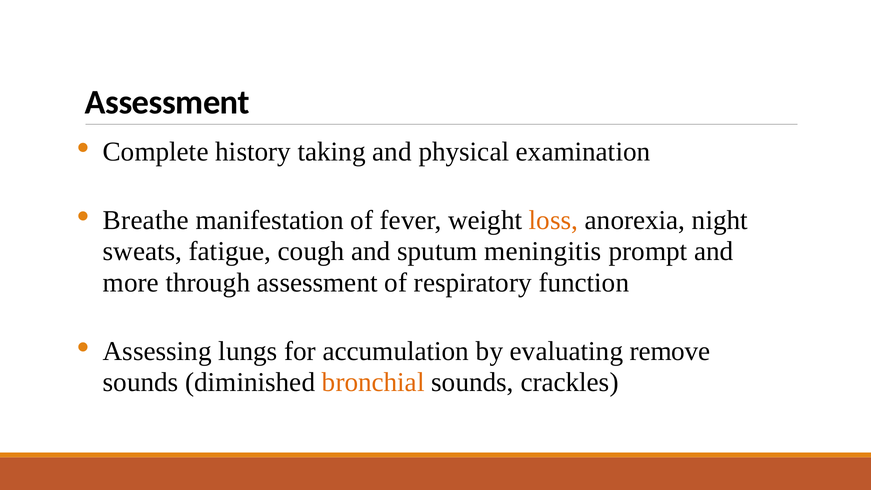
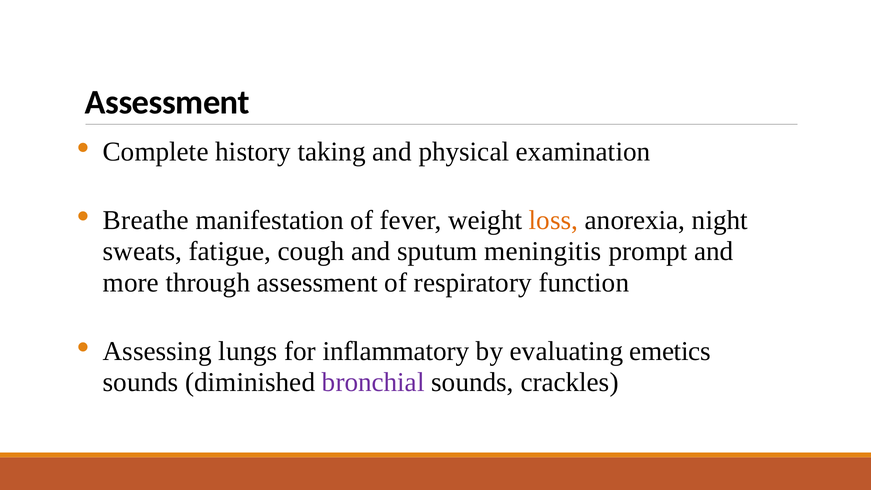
accumulation: accumulation -> inflammatory (396, 351)
remove: remove -> emetics (670, 351)
bronchial colour: orange -> purple (373, 382)
